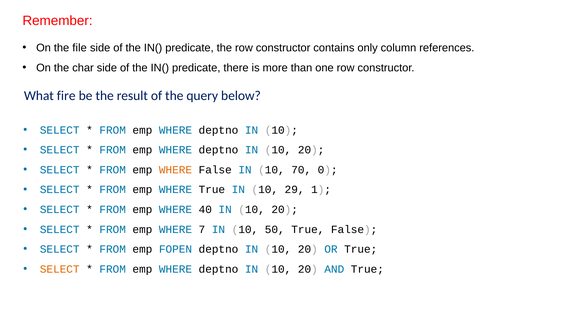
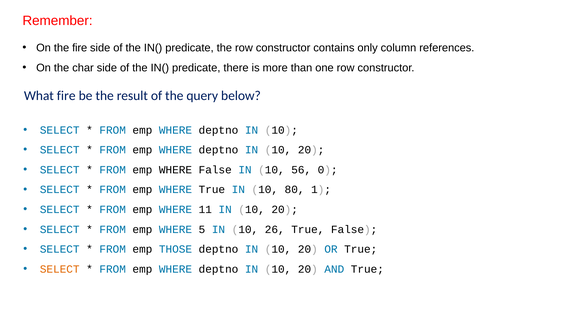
the file: file -> fire (80, 48)
WHERE colour: orange -> black (175, 170)
70: 70 -> 56 (301, 170)
29: 29 -> 80 (295, 190)
40: 40 -> 11 (205, 209)
7: 7 -> 5 (202, 229)
50: 50 -> 26 (275, 229)
FOPEN: FOPEN -> THOSE (175, 249)
